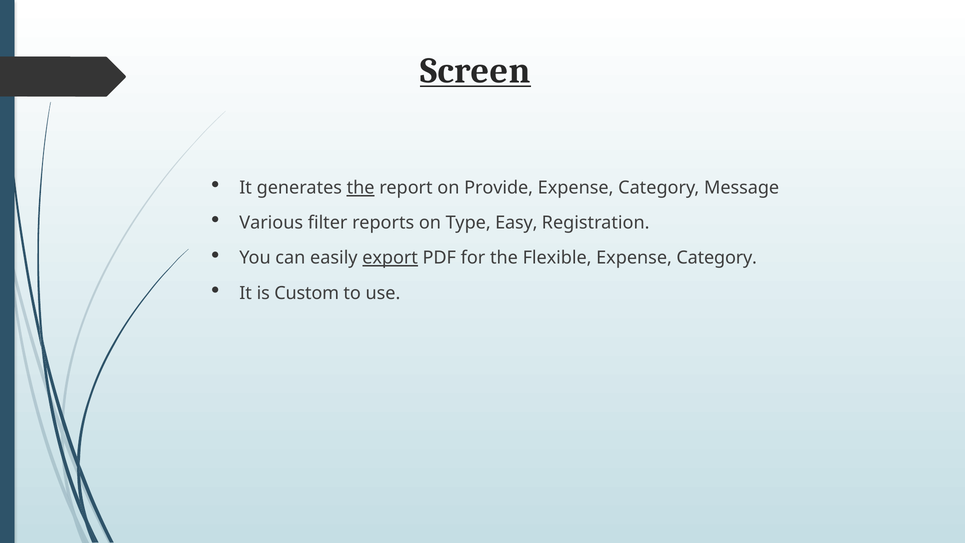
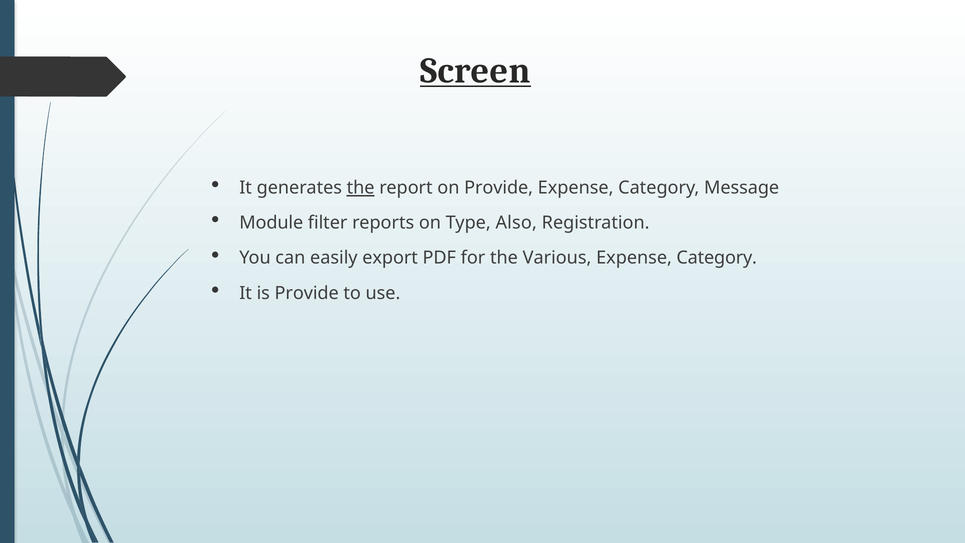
Various: Various -> Module (271, 223)
Easy: Easy -> Also (516, 223)
export underline: present -> none (390, 258)
Flexible: Flexible -> Various (557, 258)
is Custom: Custom -> Provide (307, 293)
